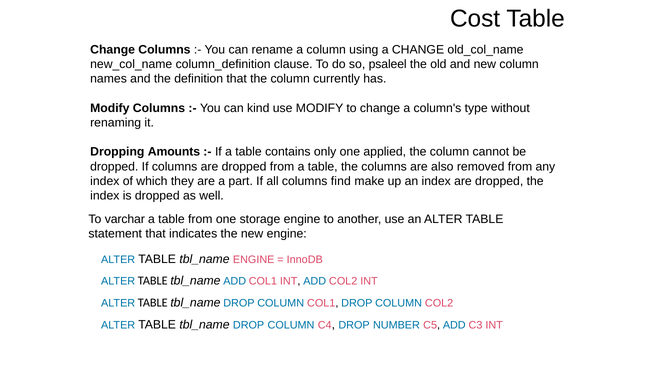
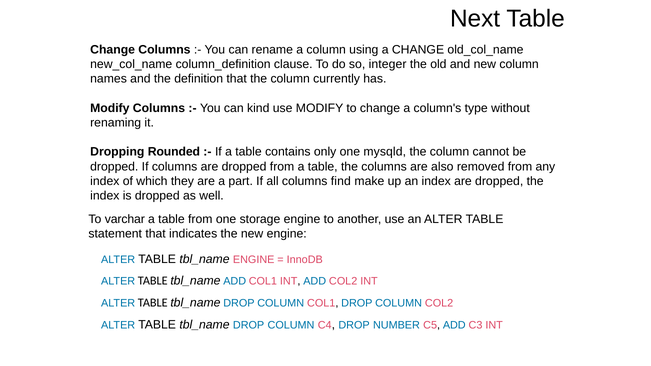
Cost: Cost -> Next (475, 19)
psaleel: psaleel -> integer (388, 64)
Amounts: Amounts -> Rounded (174, 152)
applied: applied -> mysqld (385, 152)
